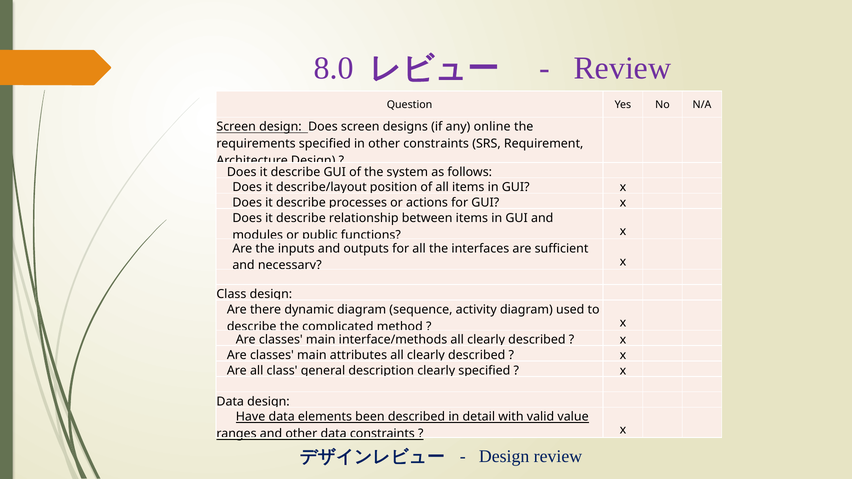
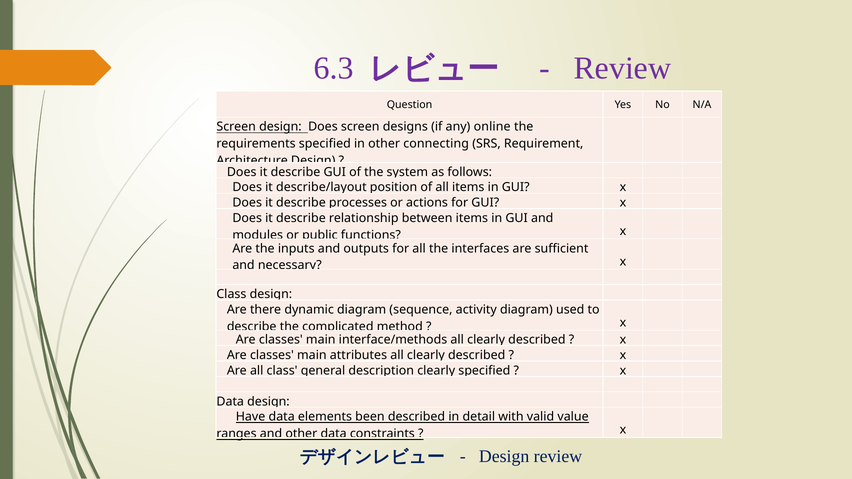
8.0: 8.0 -> 6.3 (334, 68)
other constraints: constraints -> connecting (436, 144)
